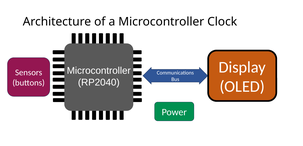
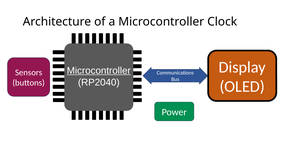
Microcontroller underline: none -> present (99, 71)
